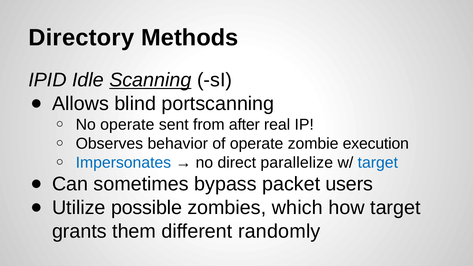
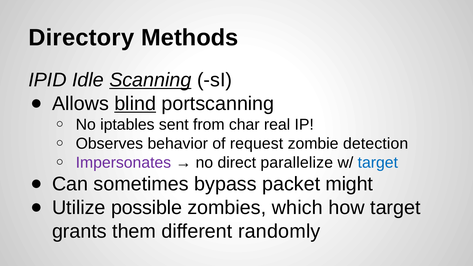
blind underline: none -> present (135, 104)
No operate: operate -> iptables (127, 125)
after: after -> char (244, 125)
of operate: operate -> request (257, 144)
execution: execution -> detection (376, 144)
Impersonates colour: blue -> purple (123, 163)
users: users -> might (349, 184)
